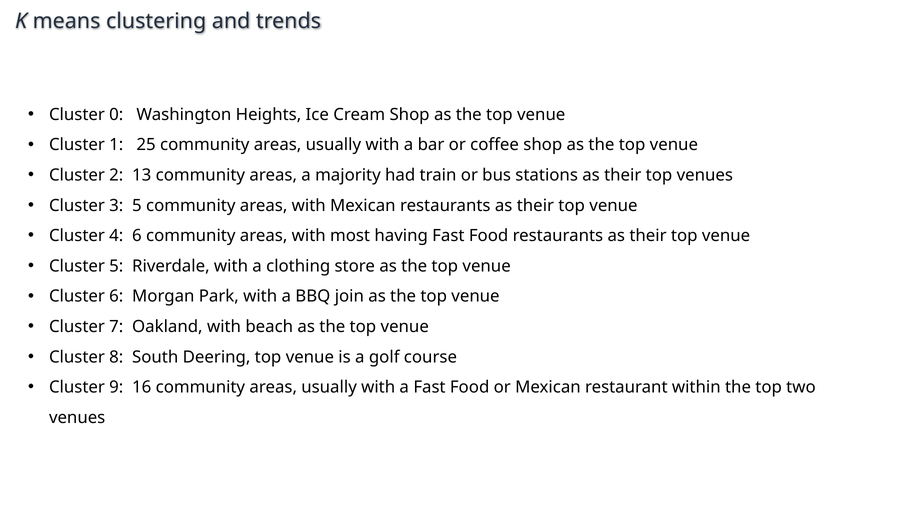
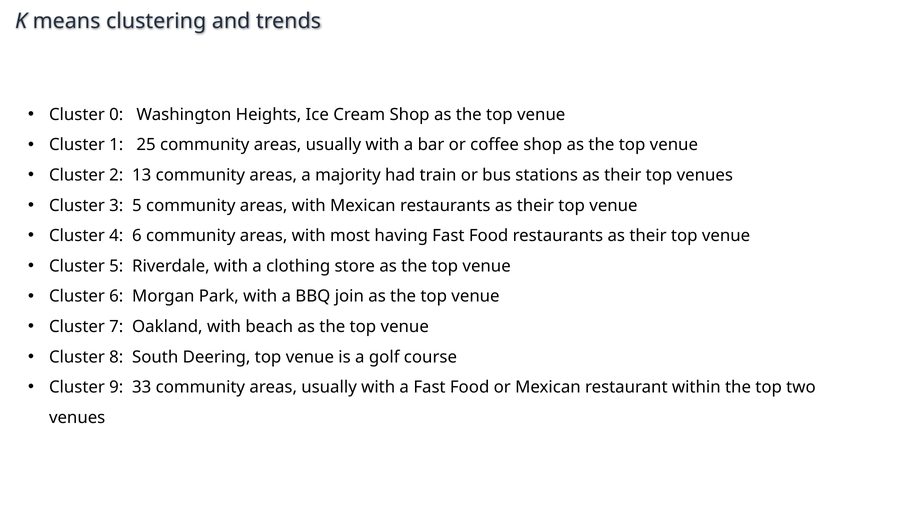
16: 16 -> 33 (142, 387)
